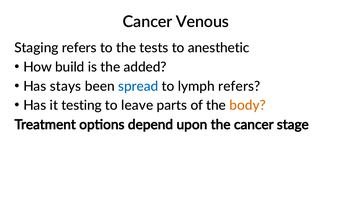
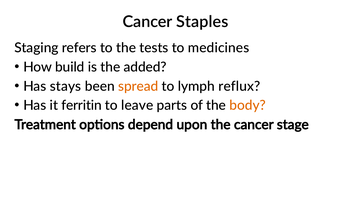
Venous: Venous -> Staples (202, 22)
anesthetic: anesthetic -> medicines (219, 48)
spread colour: blue -> orange (138, 86)
lymph refers: refers -> reflux (239, 86)
testing: testing -> ferritin (82, 105)
